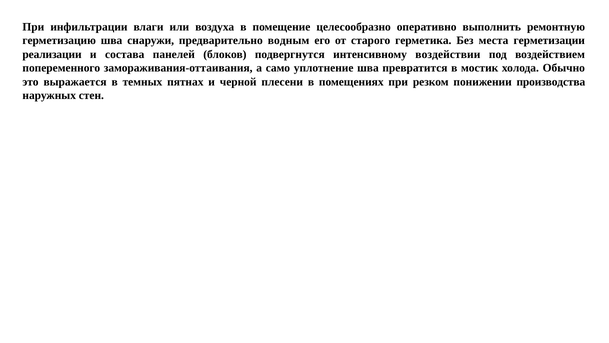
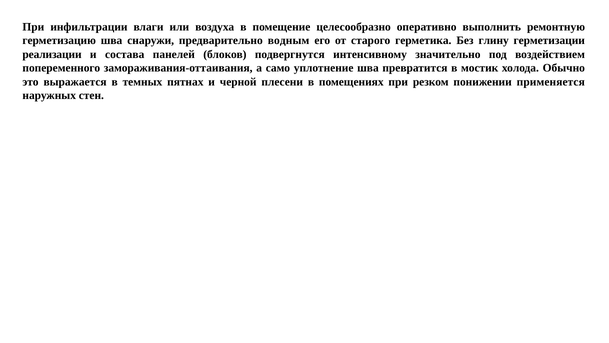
места: места -> глину (494, 41)
воздействии: воздействии -> значительно (448, 54)
производства: производства -> применяется (551, 82)
